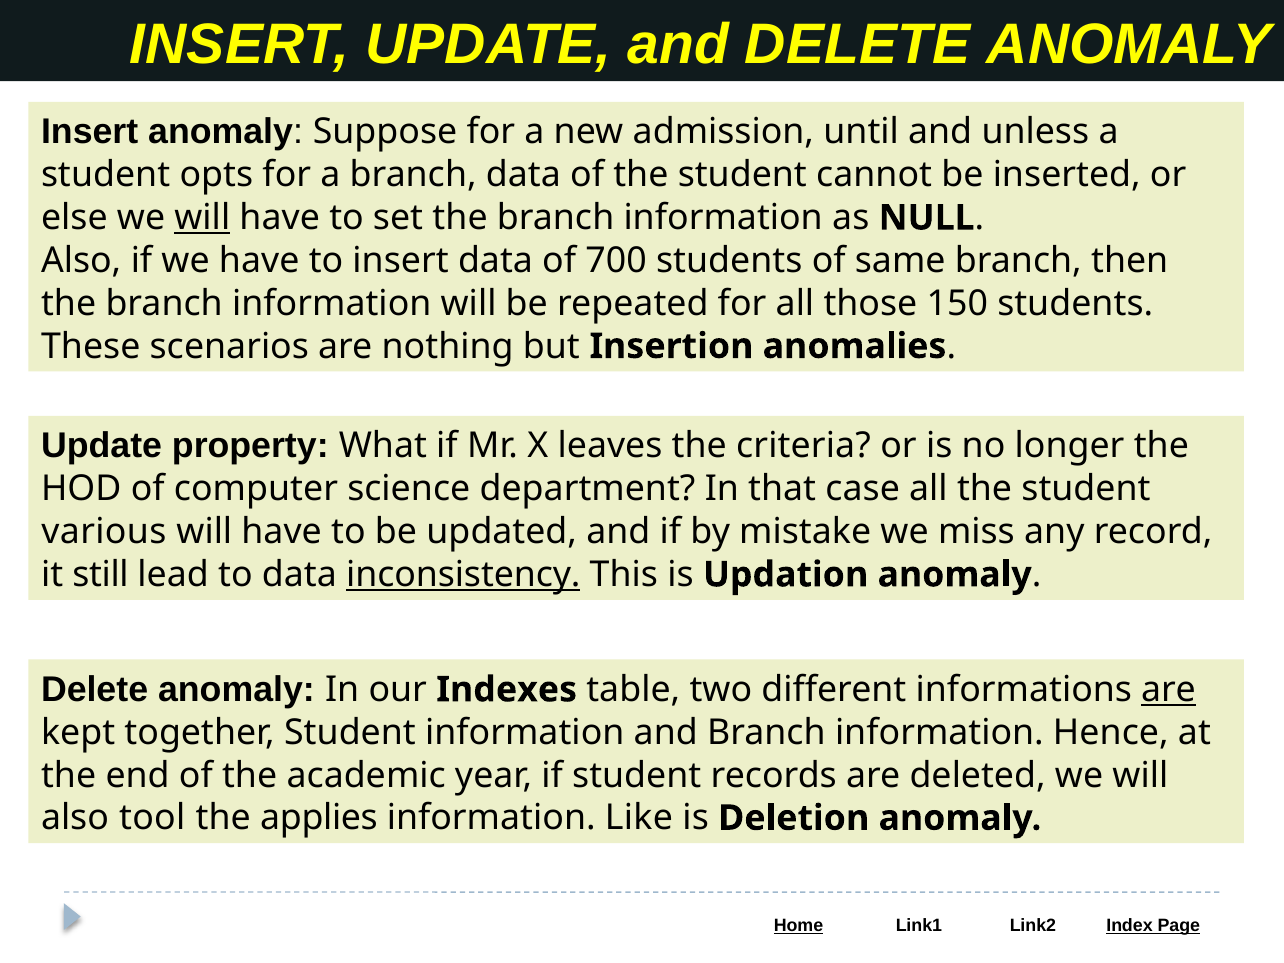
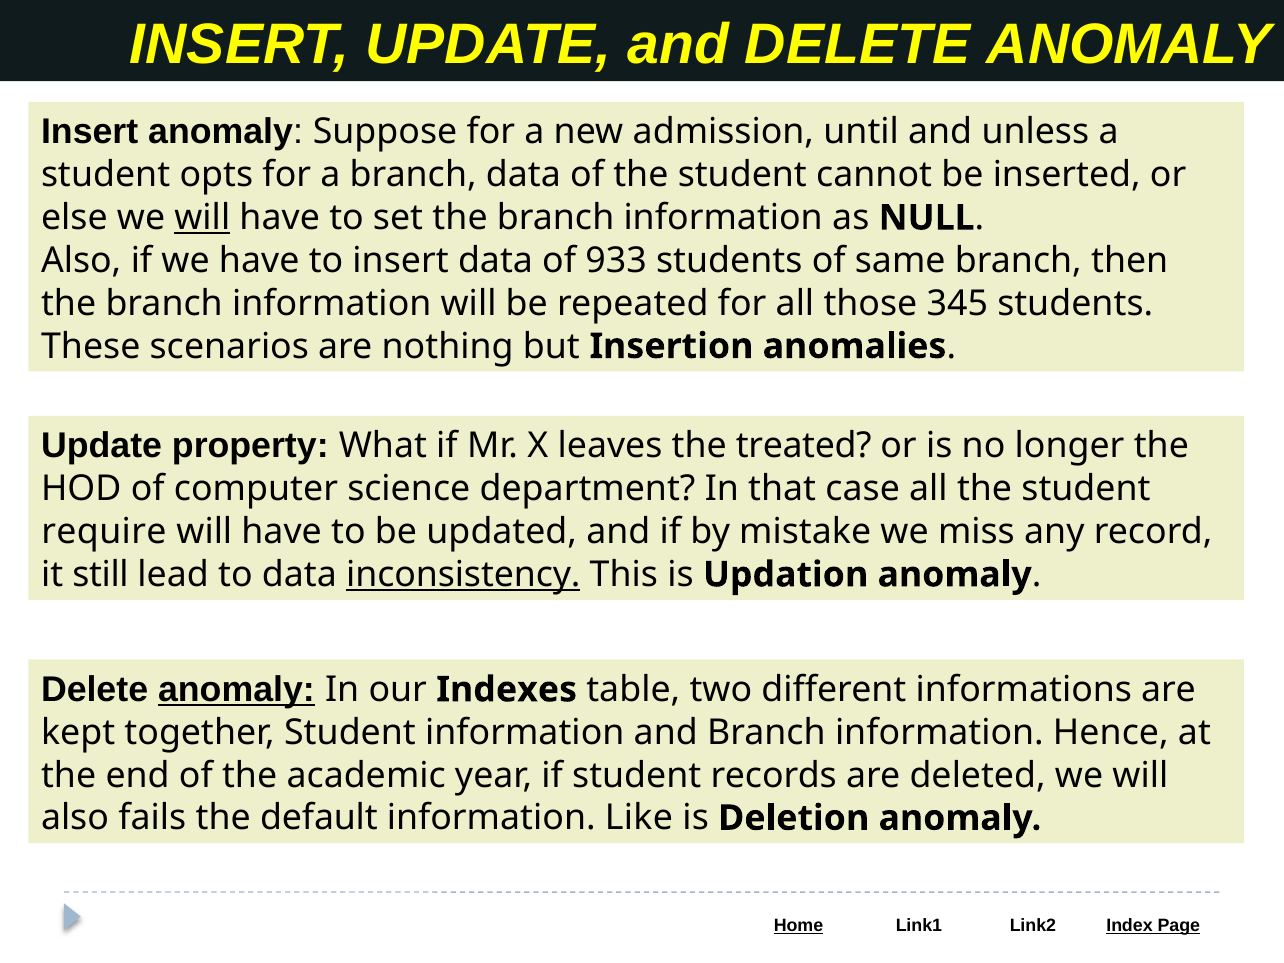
700: 700 -> 933 (616, 261)
150: 150 -> 345 (957, 303)
criteria: criteria -> treated (804, 446)
various: various -> require (104, 532)
anomaly underline: none -> present (236, 690)
are underline: present -> none (1168, 690)
tool: tool -> fails (152, 818)
applies: applies -> default (319, 818)
